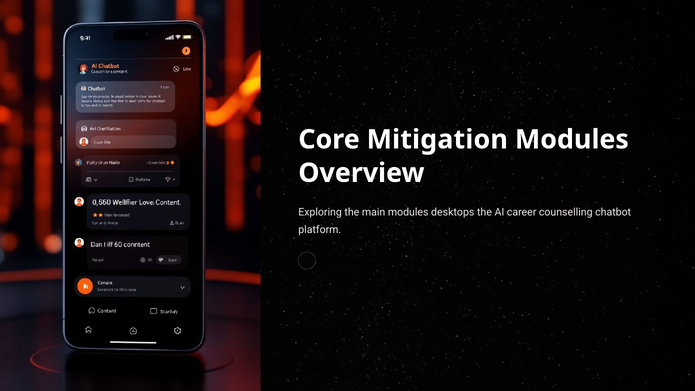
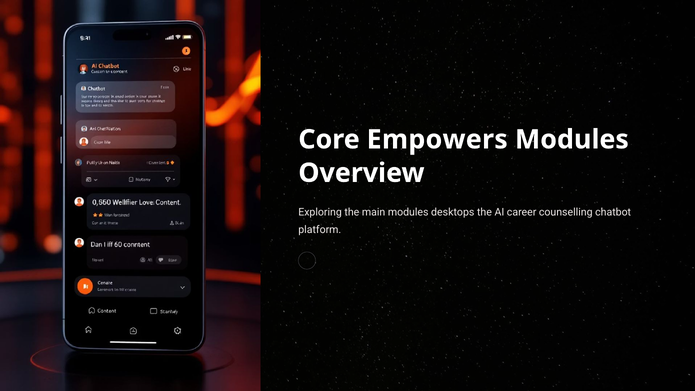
Mitigation: Mitigation -> Empowers (437, 140)
